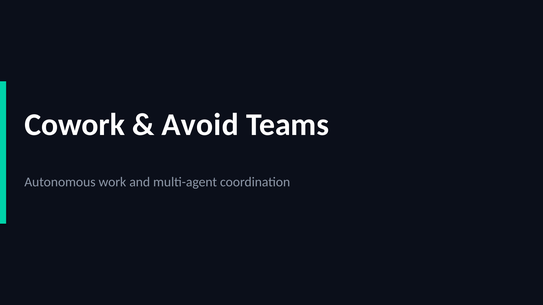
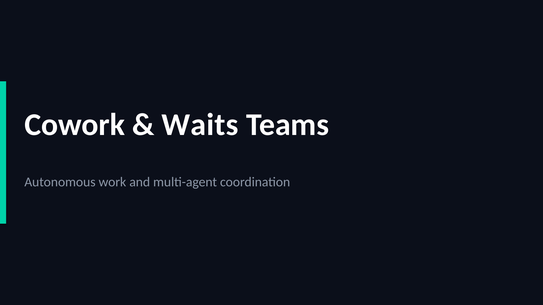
Avoid: Avoid -> Waits (200, 125)
